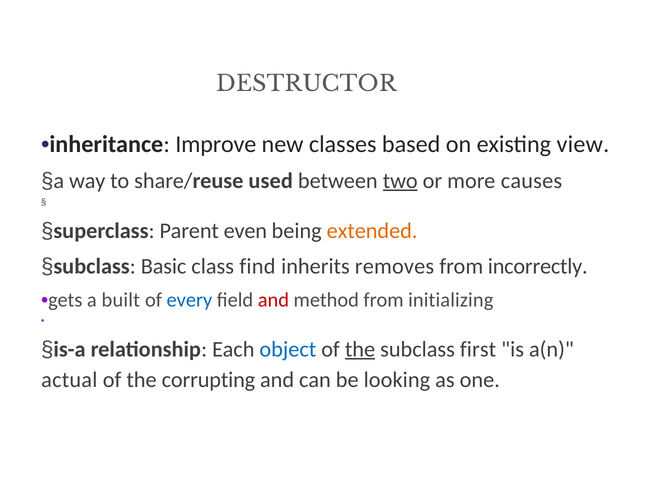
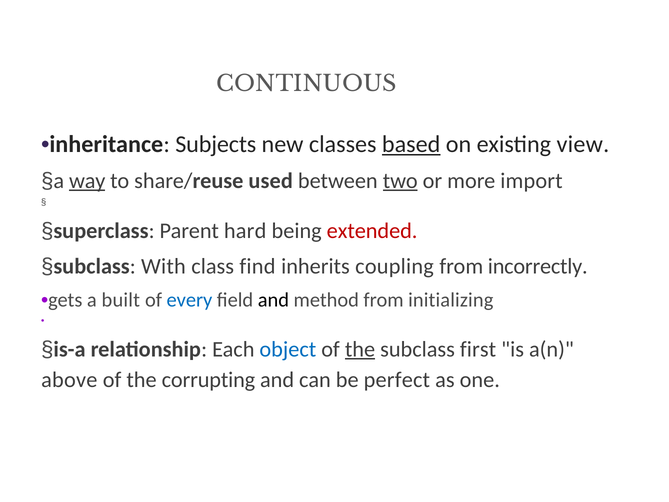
DESTRUCTOR: DESTRUCTOR -> CONTINUOUS (307, 84)
Improve: Improve -> Subjects (216, 144)
based underline: none -> present (411, 144)
way underline: none -> present (87, 181)
causes: causes -> import (532, 181)
even: even -> hard (245, 231)
extended colour: orange -> red (372, 231)
Basic: Basic -> With (163, 266)
removes: removes -> coupling (395, 266)
and colour: red -> black (273, 300)
actual: actual -> above (69, 380)
looking: looking -> perfect (397, 380)
